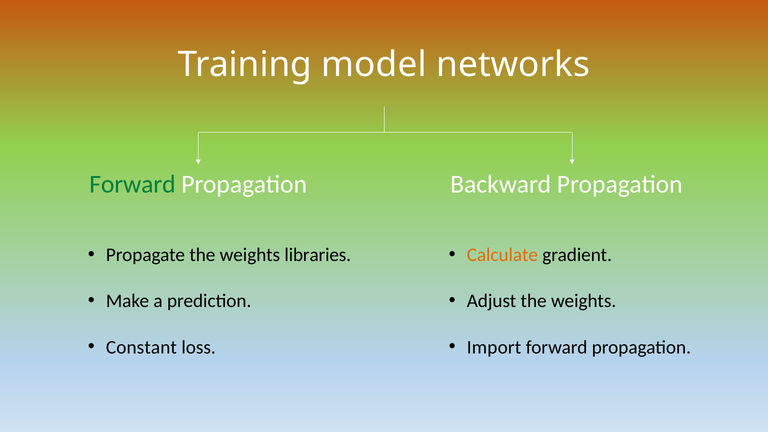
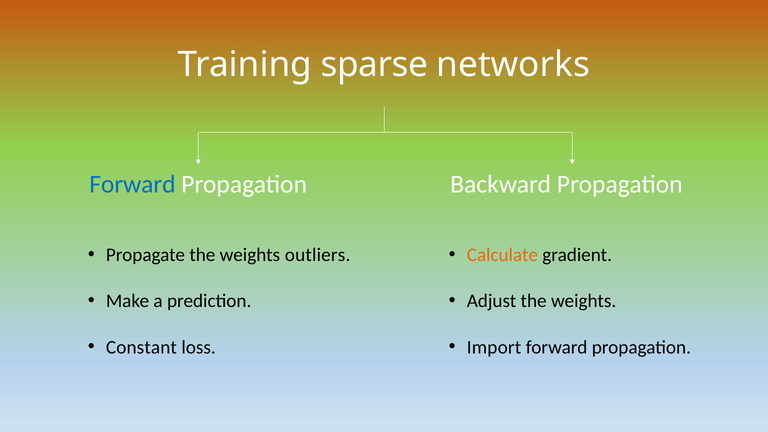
model: model -> sparse (374, 65)
Forward colour: green -> blue (132, 184)
libraries: libraries -> outliers (318, 255)
